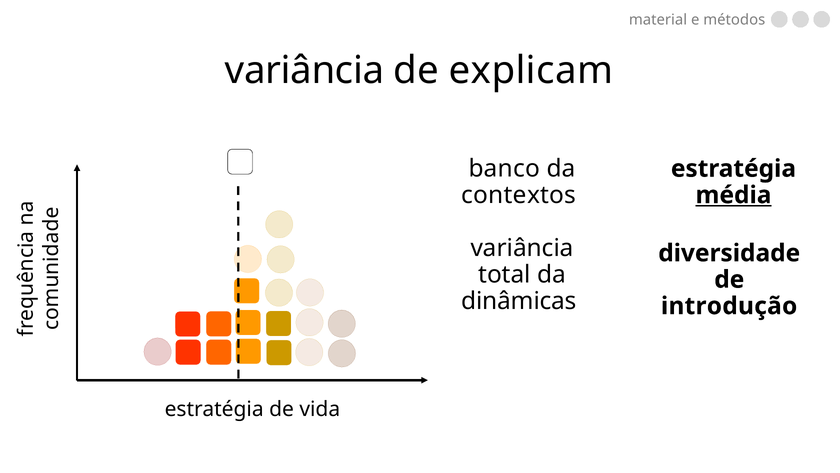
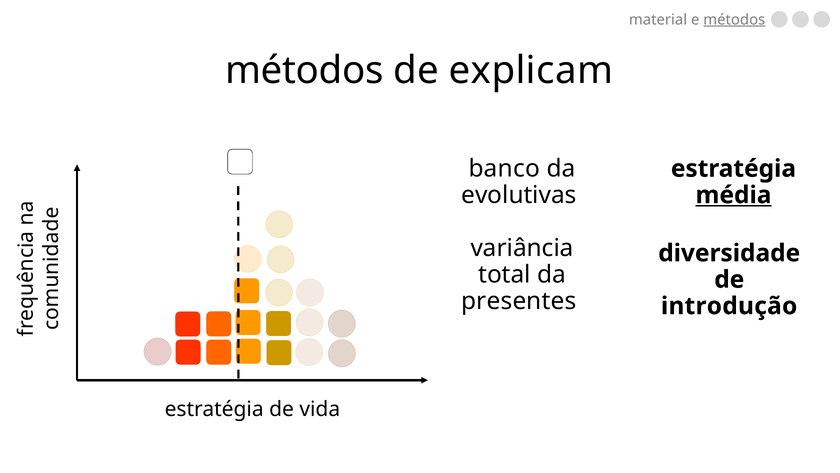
métodos underline: none -> present (734, 20)
variância: variância -> métodos (304, 71)
contextos: contextos -> evolutivas (519, 195)
dinâmicas: dinâmicas -> presentes (519, 301)
